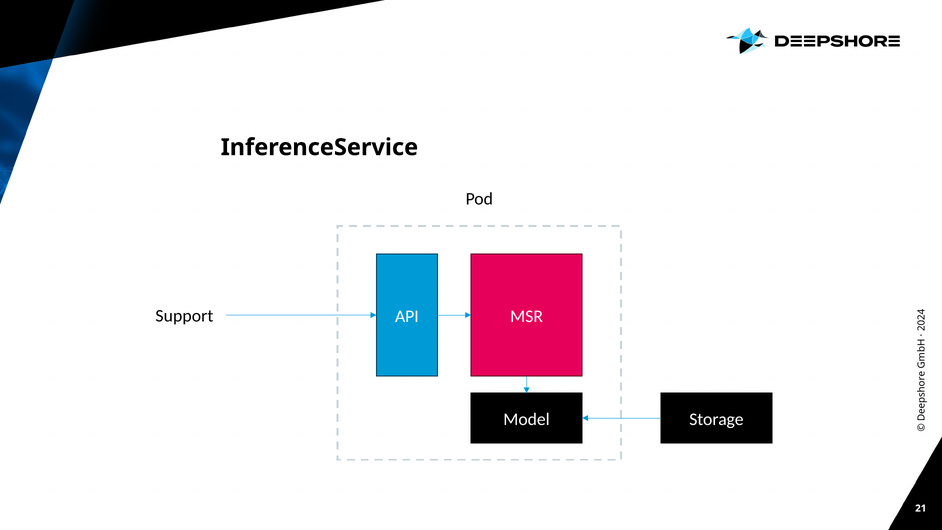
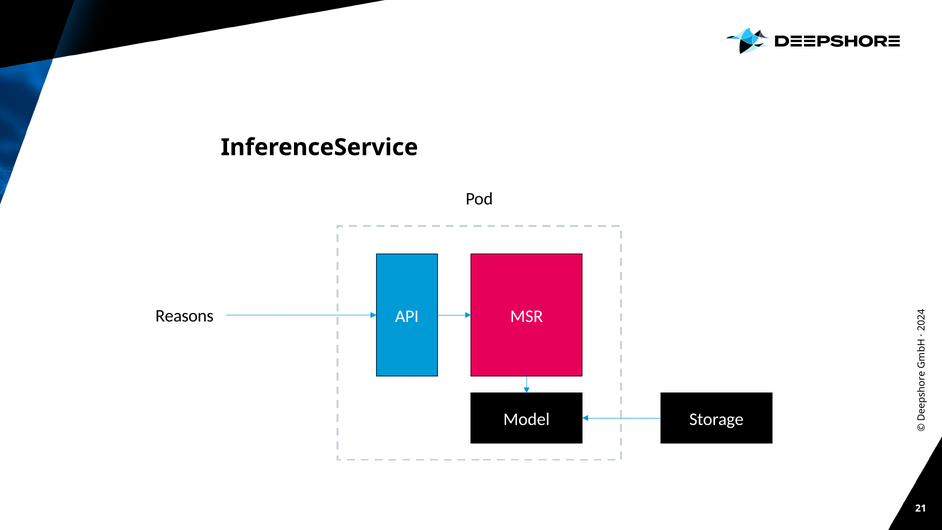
Support: Support -> Reasons (185, 316)
